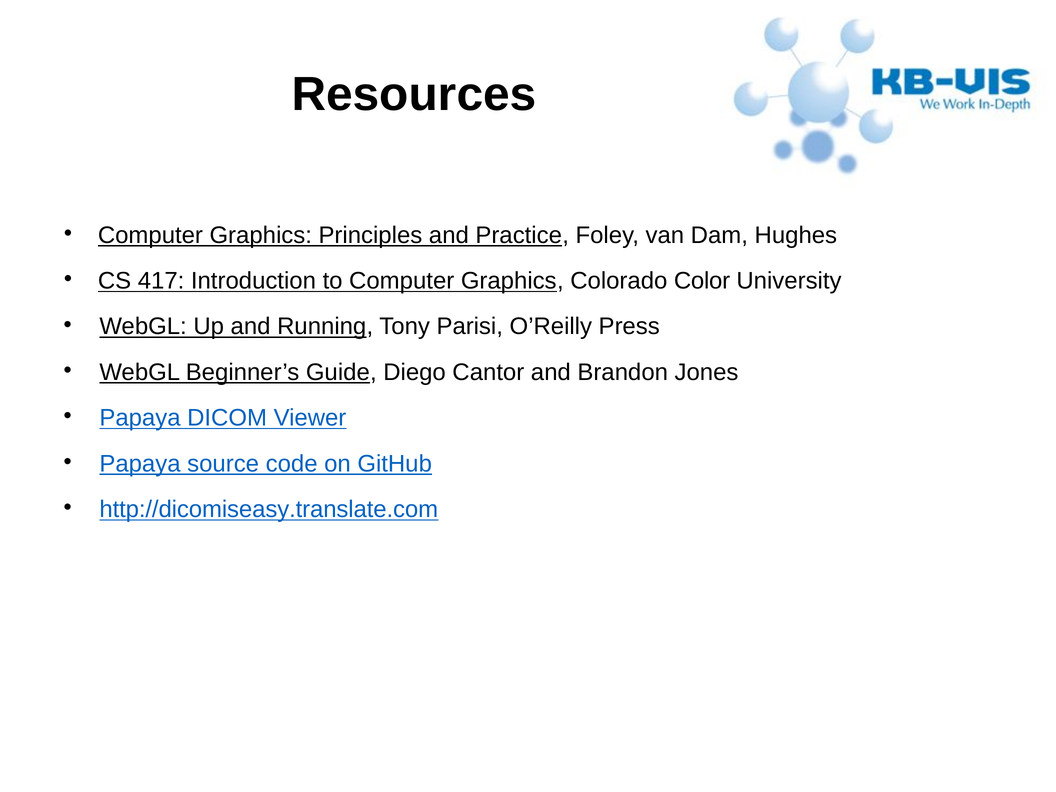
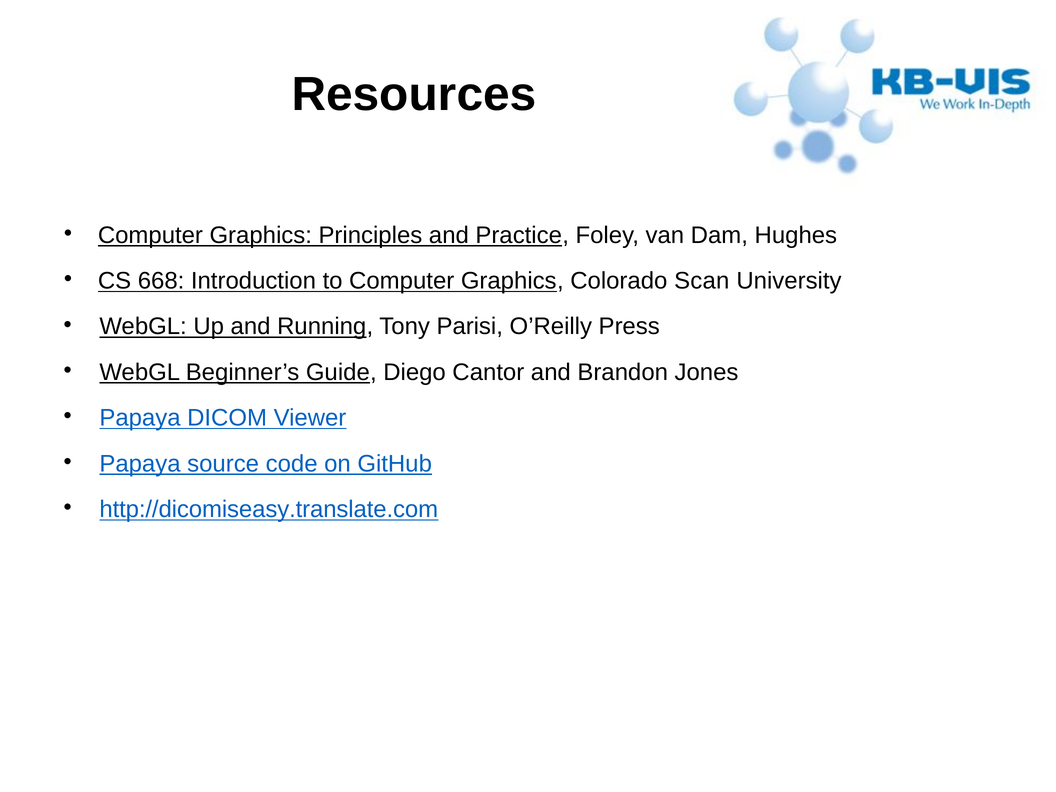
417: 417 -> 668 (161, 281)
Color: Color -> Scan (702, 281)
